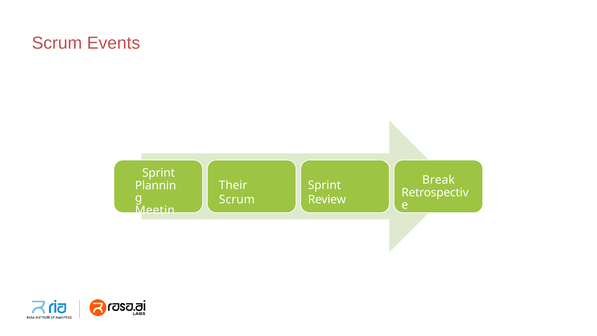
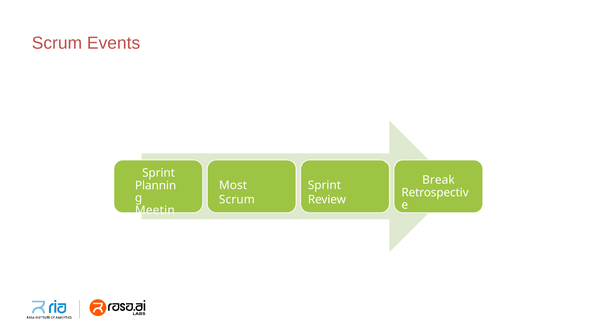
Their: Their -> Most (233, 185)
